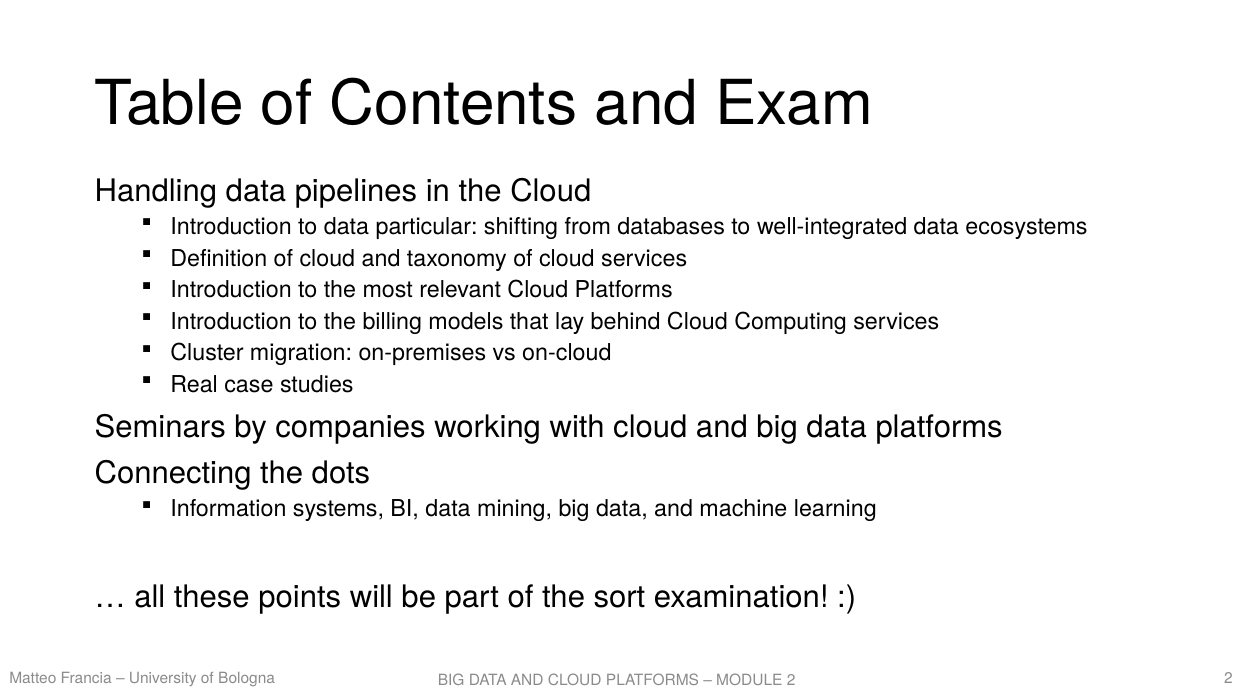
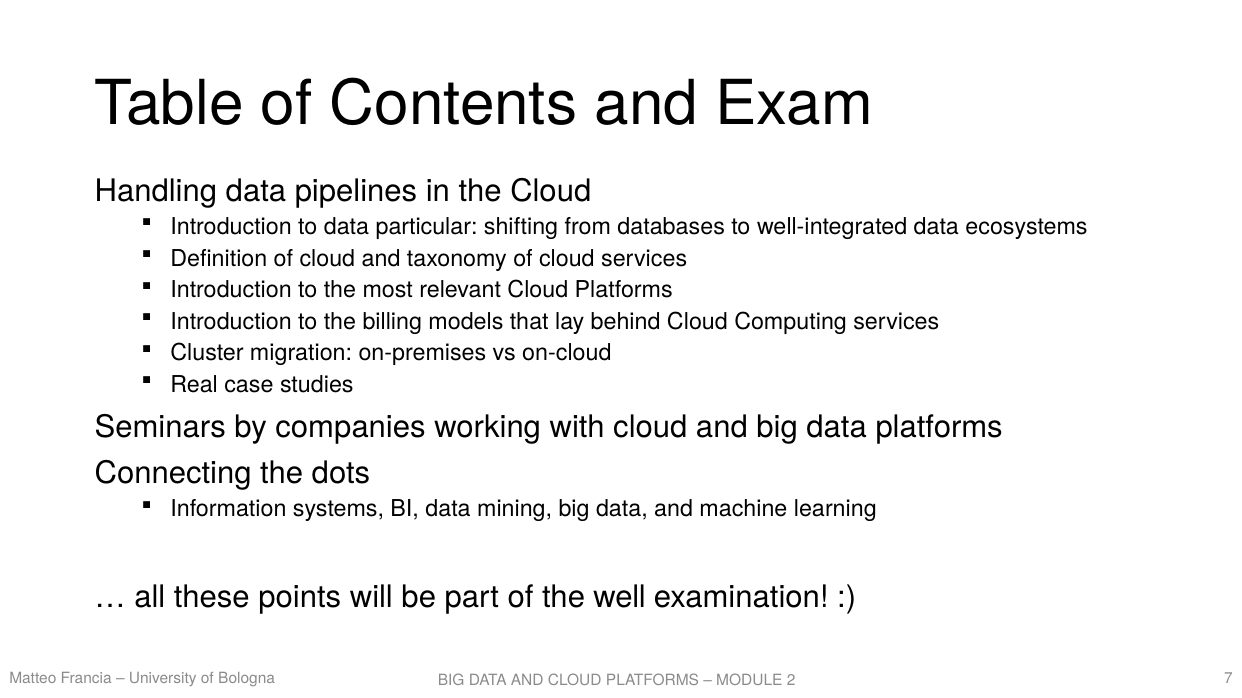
sort: sort -> well (620, 598)
Bologna 2: 2 -> 7 (1228, 679)
